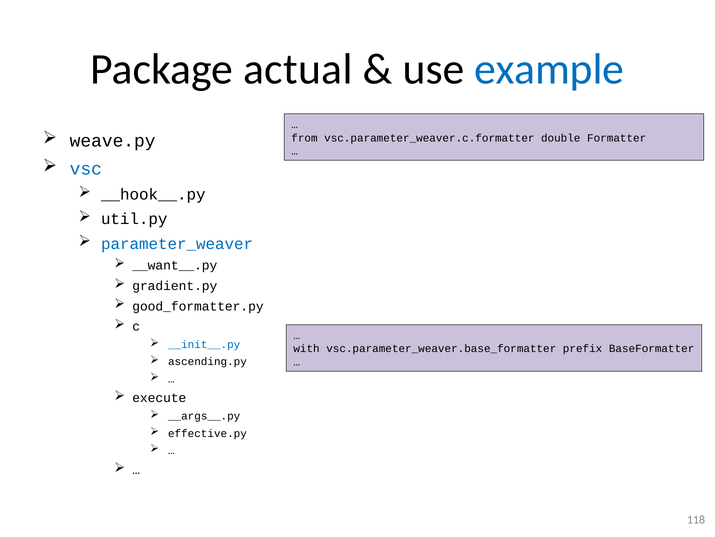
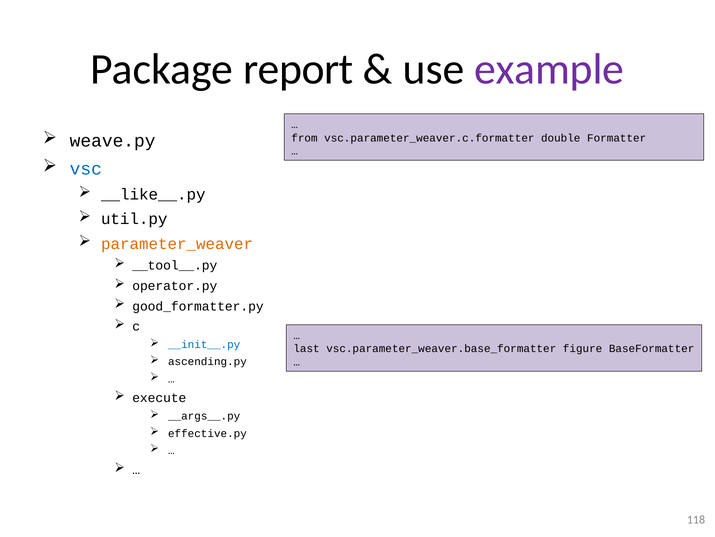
actual: actual -> report (298, 69)
example colour: blue -> purple (549, 69)
__hook__.py: __hook__.py -> __like__.py (153, 194)
parameter_weaver colour: blue -> orange (177, 243)
__want__.py: __want__.py -> __tool__.py (175, 265)
gradient.py: gradient.py -> operator.py (175, 286)
with: with -> last (307, 348)
prefix: prefix -> figure (583, 348)
